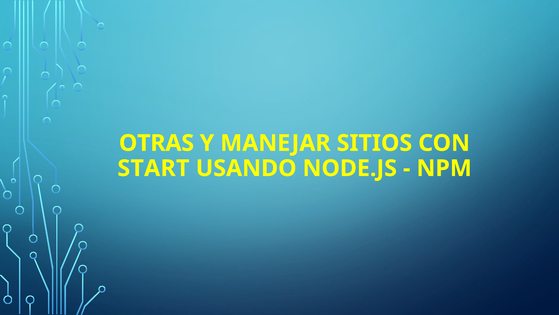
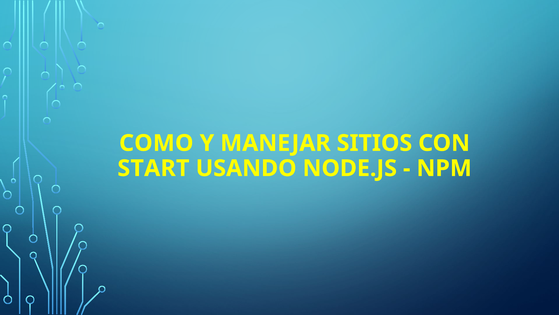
OTRAS: OTRAS -> COMO (156, 143)
